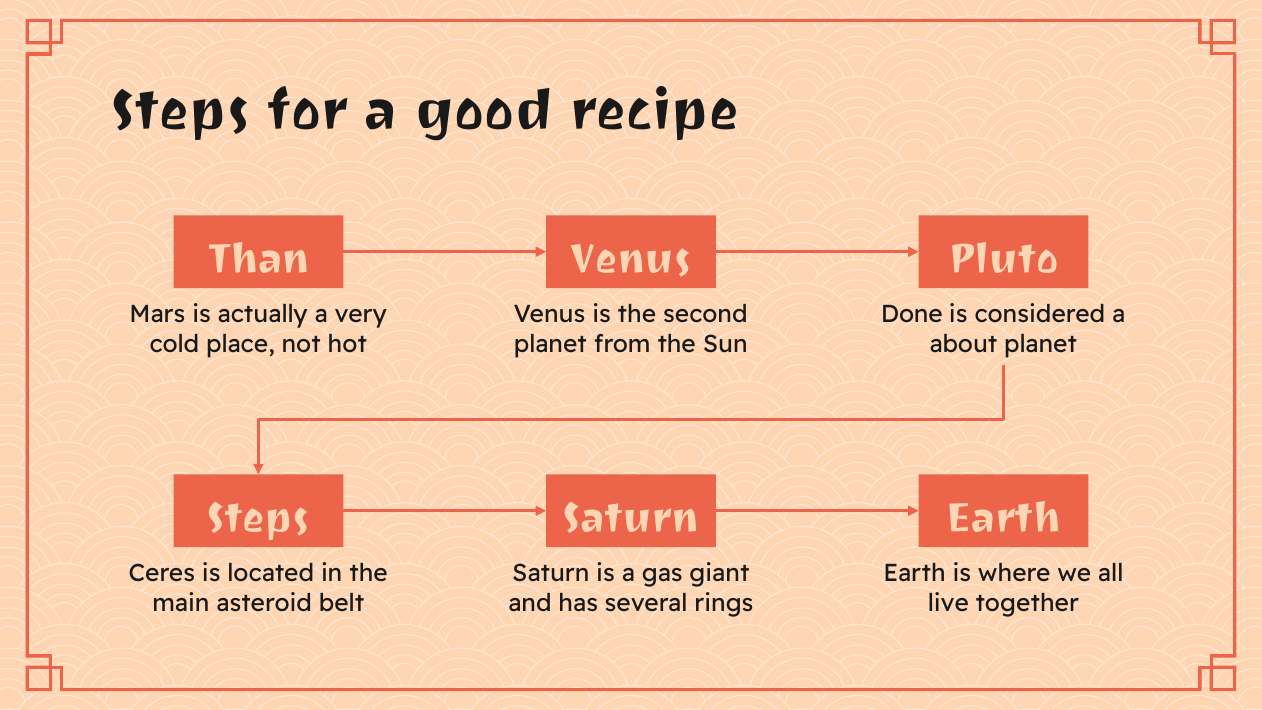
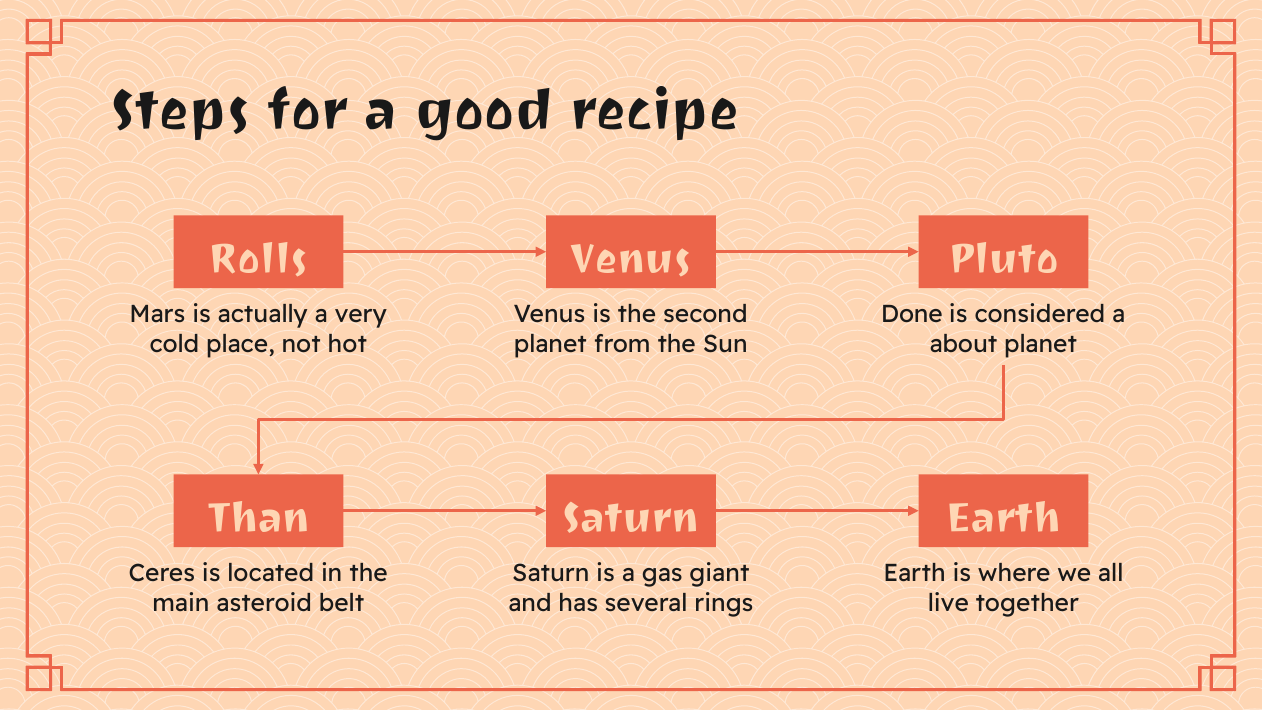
Than: Than -> Rolls (258, 255)
Steps: Steps -> Than (258, 514)
